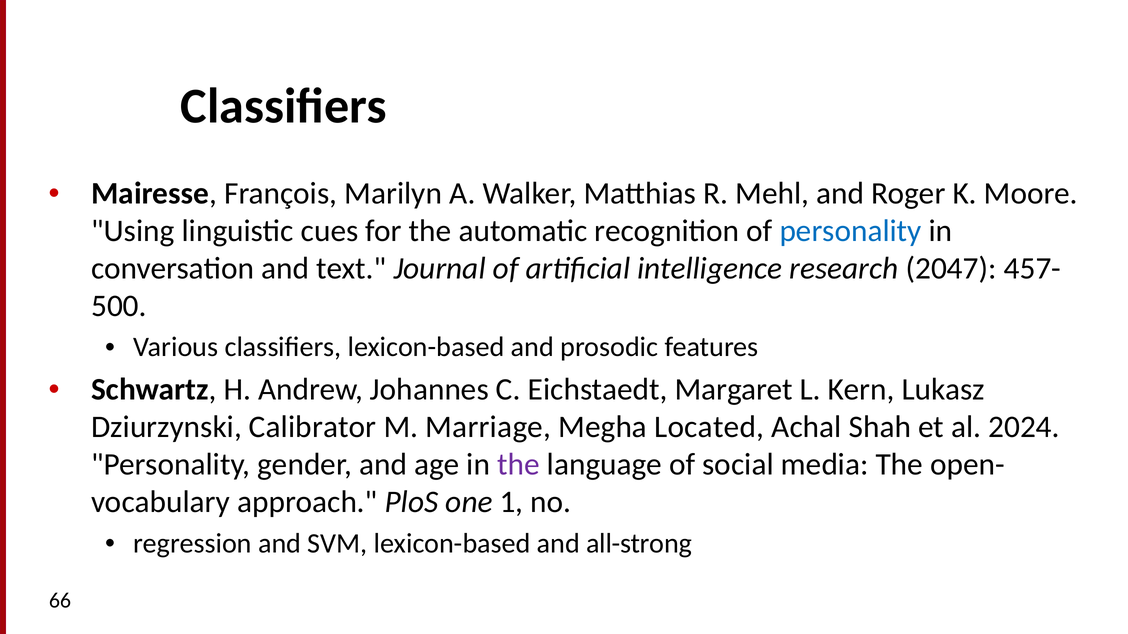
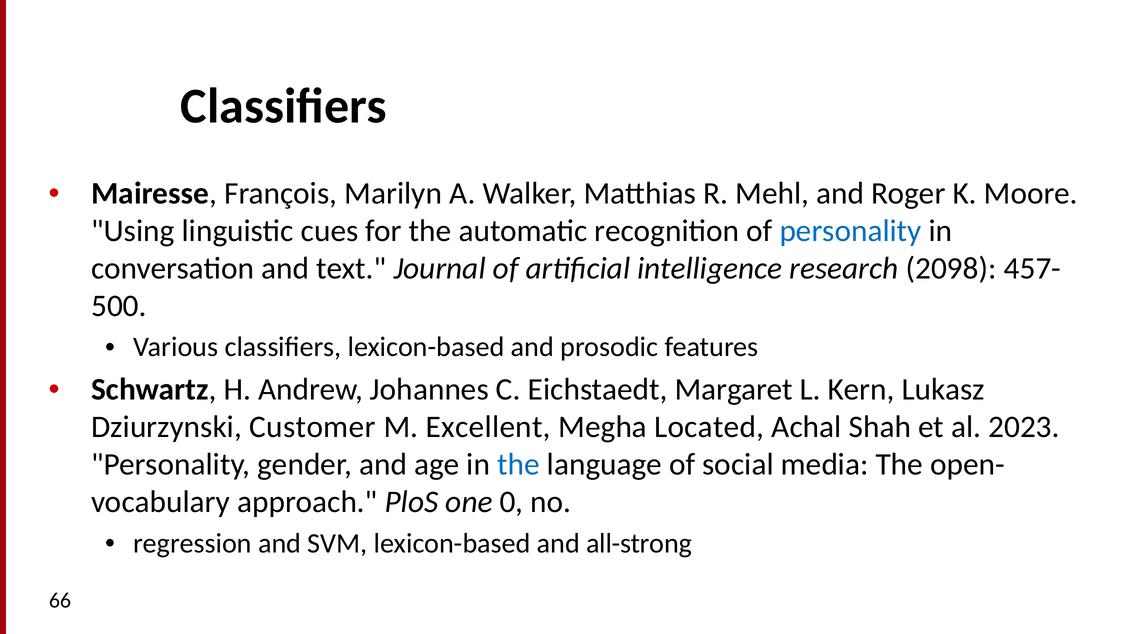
2047: 2047 -> 2098 (951, 269)
Calibrator: Calibrator -> Customer (313, 427)
Marriage: Marriage -> Excellent (488, 427)
2024: 2024 -> 2023 (1024, 427)
the colour: purple -> blue (519, 465)
1: 1 -> 0 (511, 503)
